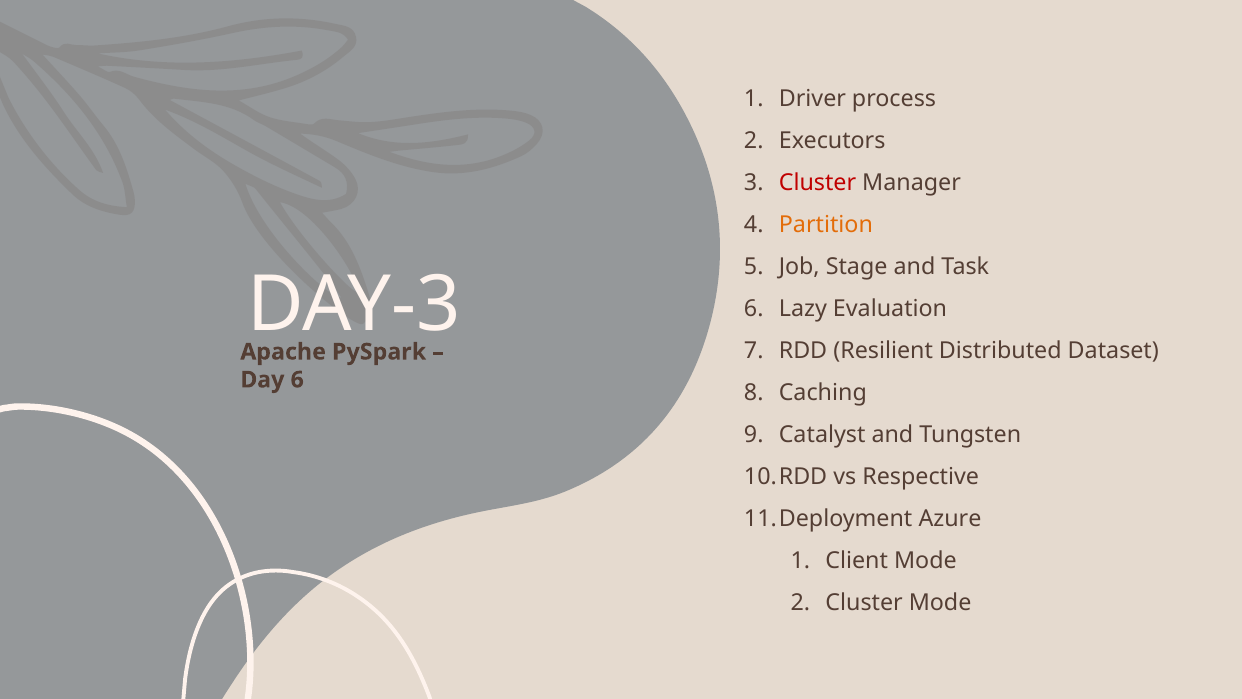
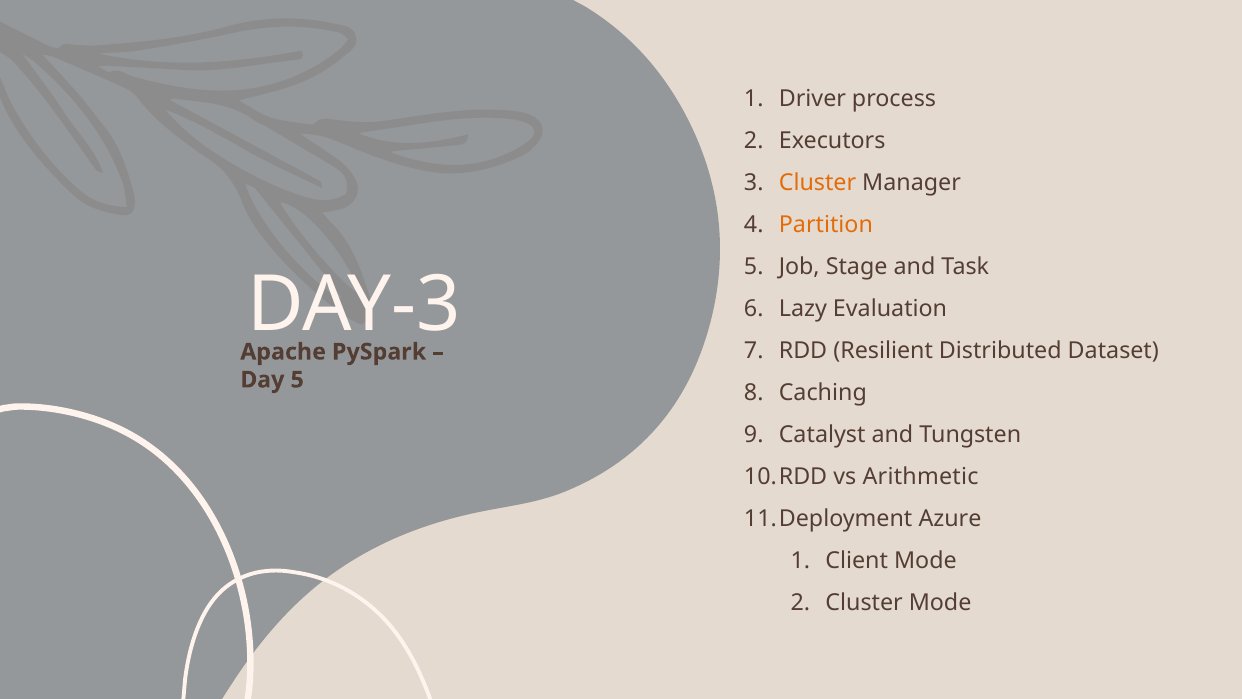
Cluster colour: red -> orange (818, 183)
Day 6: 6 -> 5 (297, 380)
Respective: Respective -> Arithmetic (921, 476)
